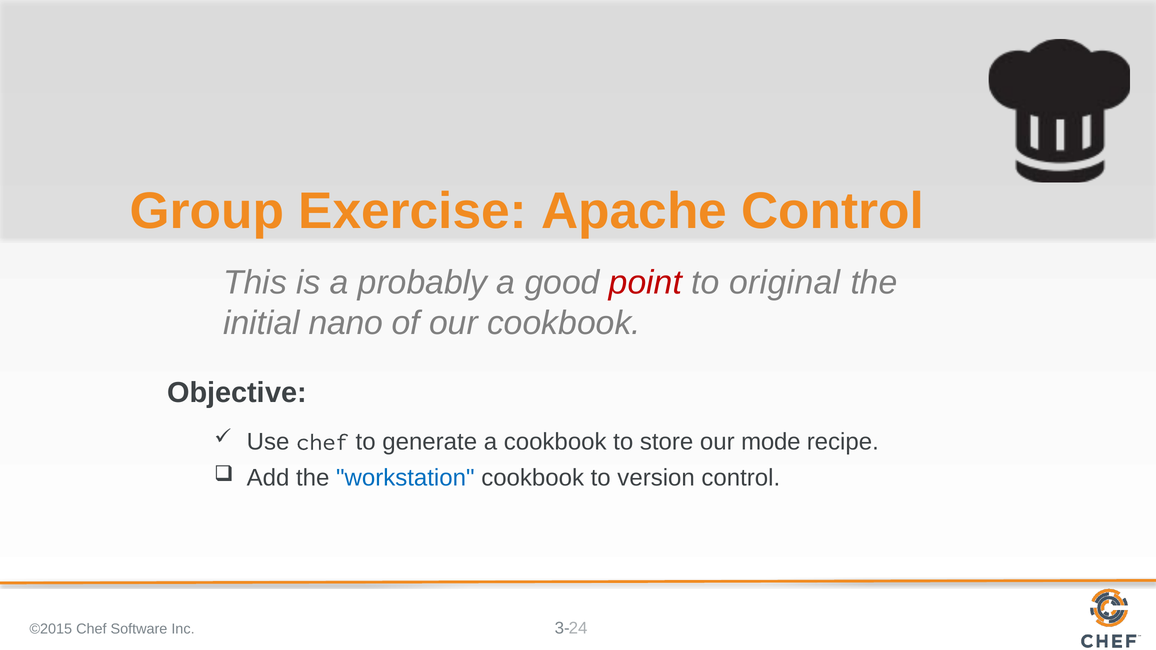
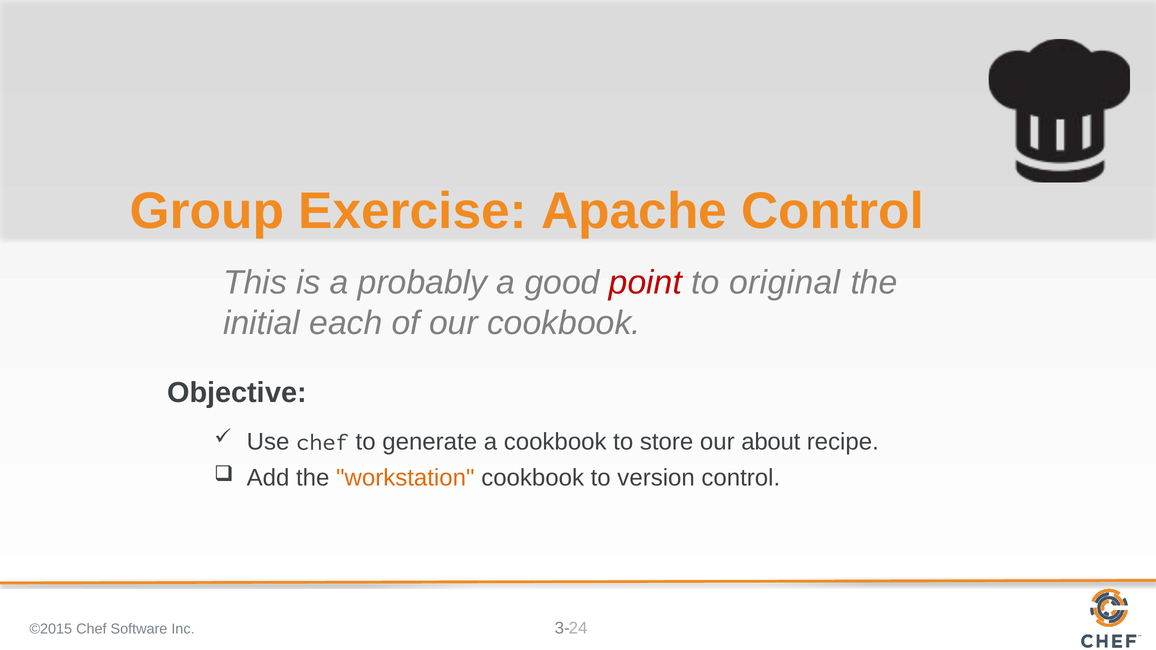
nano: nano -> each (346, 323)
mode: mode -> about (771, 442)
workstation colour: blue -> orange (405, 478)
